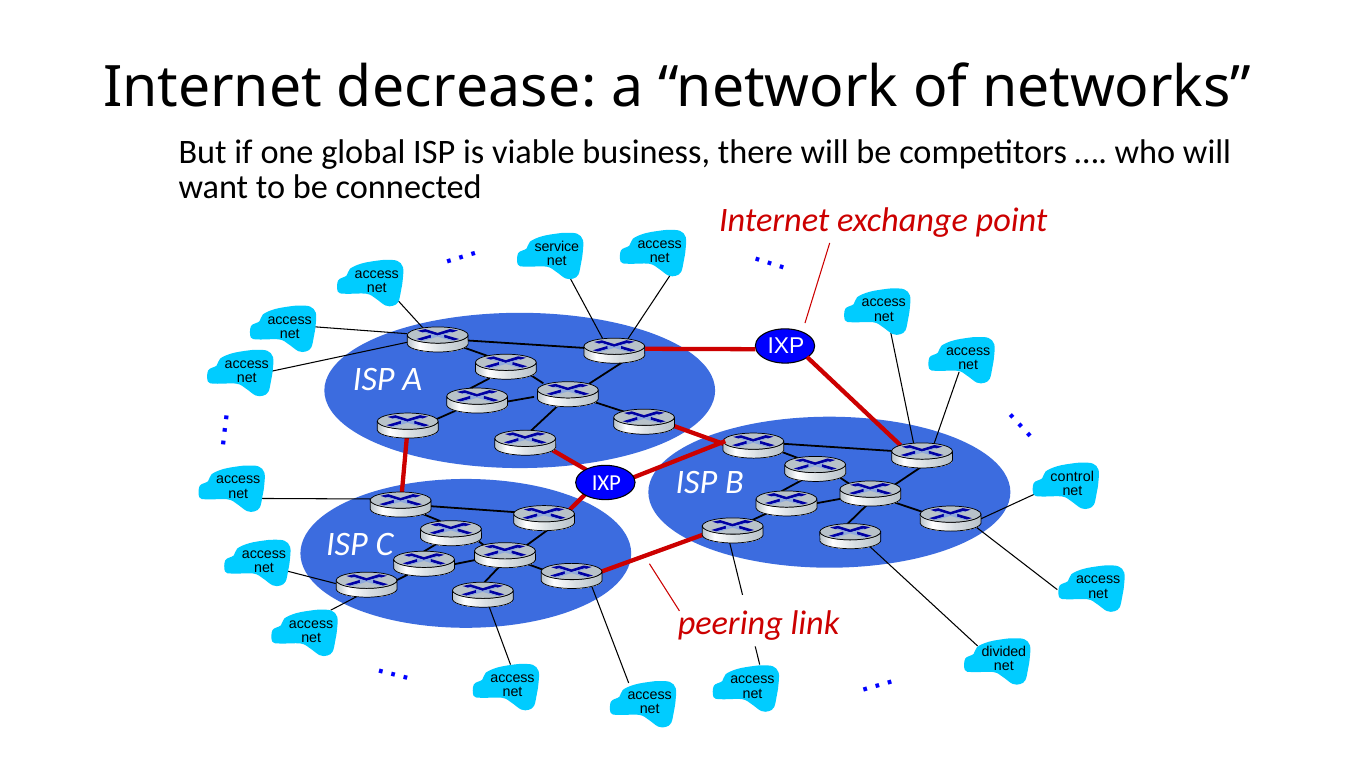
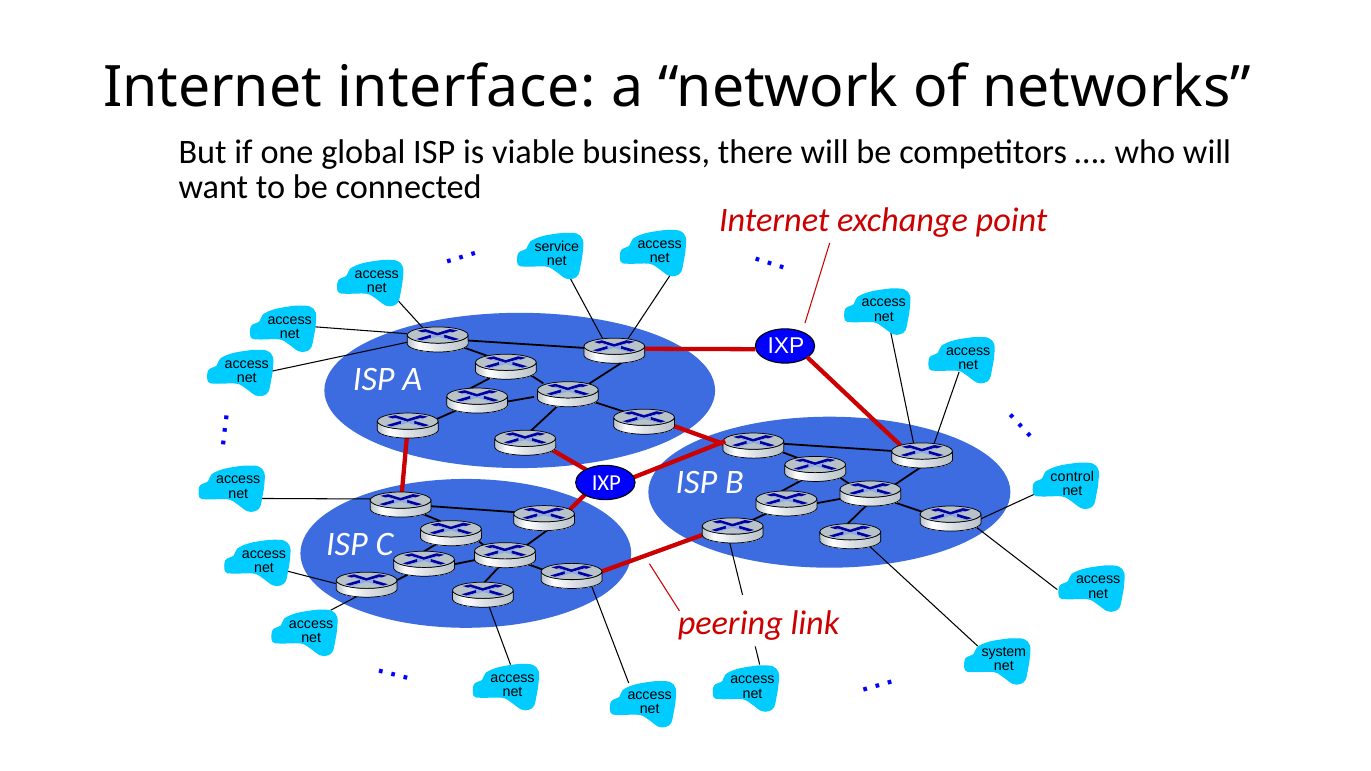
decrease: decrease -> interface (466, 88)
divided: divided -> system (1004, 652)
